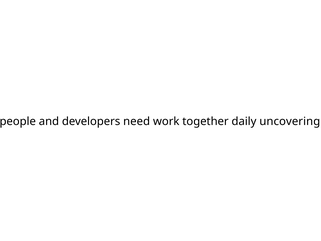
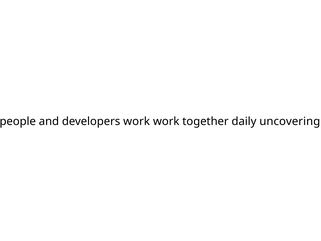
developers need: need -> work (137, 121)
